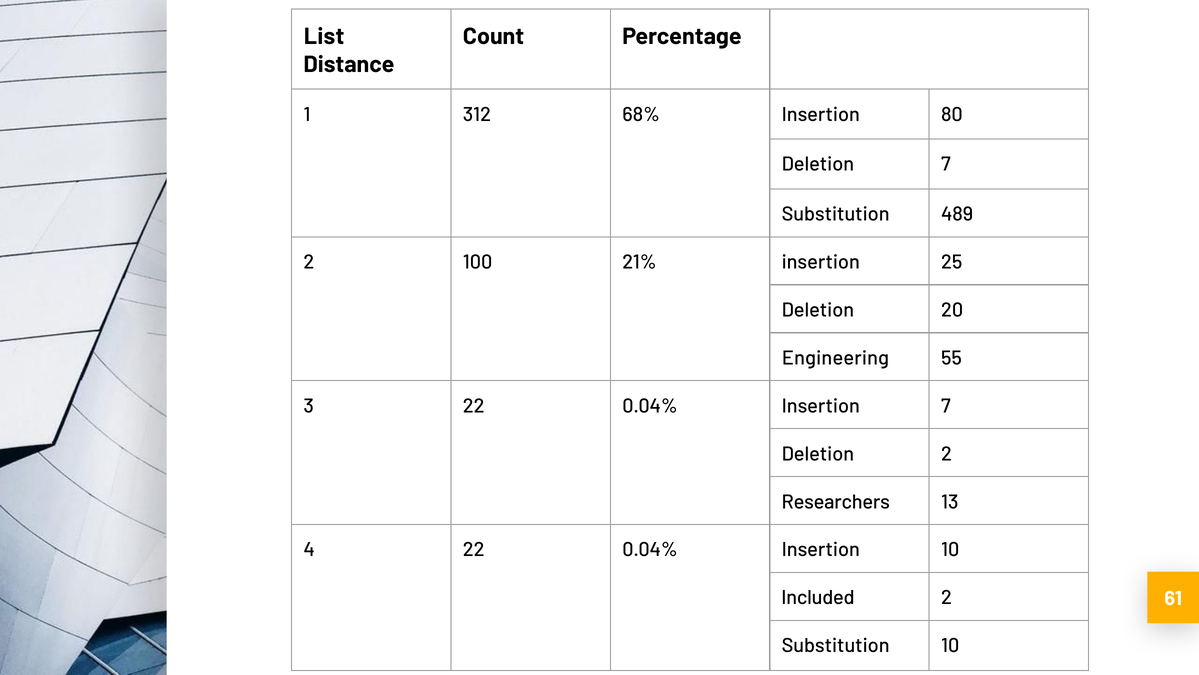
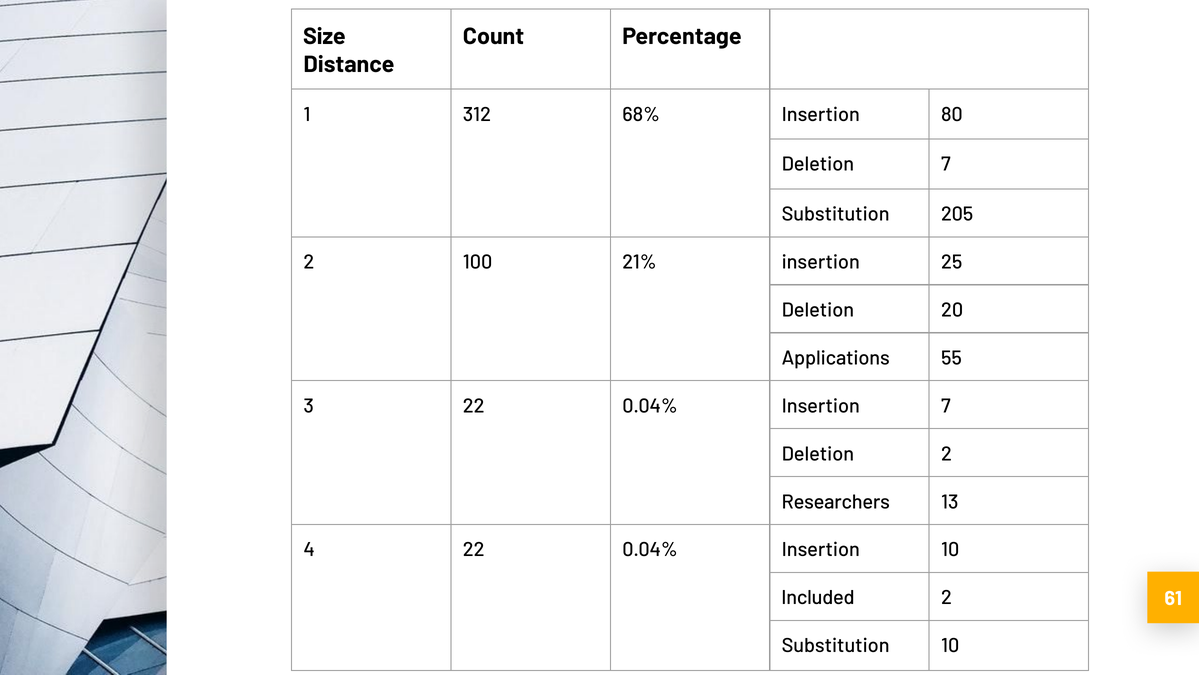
List: List -> Size (324, 37)
489: 489 -> 205 (957, 214)
Engineering: Engineering -> Applications (836, 358)
